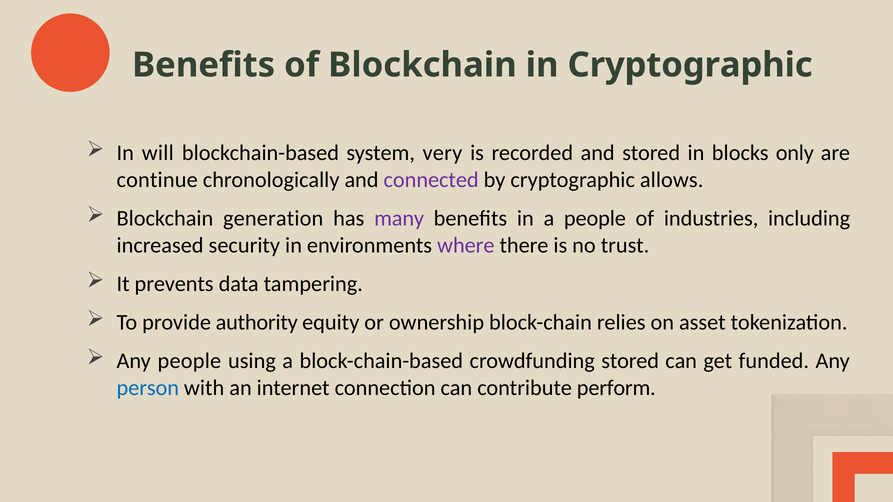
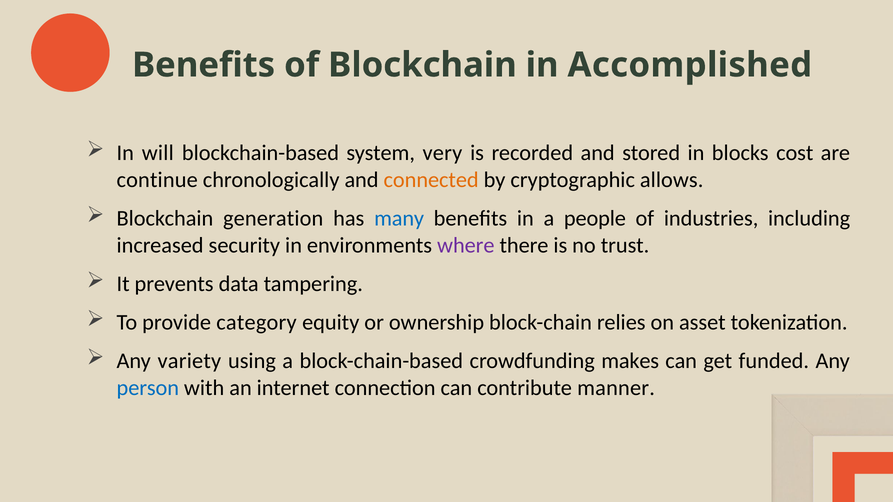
in Cryptographic: Cryptographic -> Accomplished (690, 65)
only: only -> cost (795, 153)
connected colour: purple -> orange (431, 180)
many colour: purple -> blue (399, 219)
authority: authority -> category (256, 323)
Any people: people -> variety (189, 361)
crowdfunding stored: stored -> makes (630, 361)
perform: perform -> manner (616, 388)
